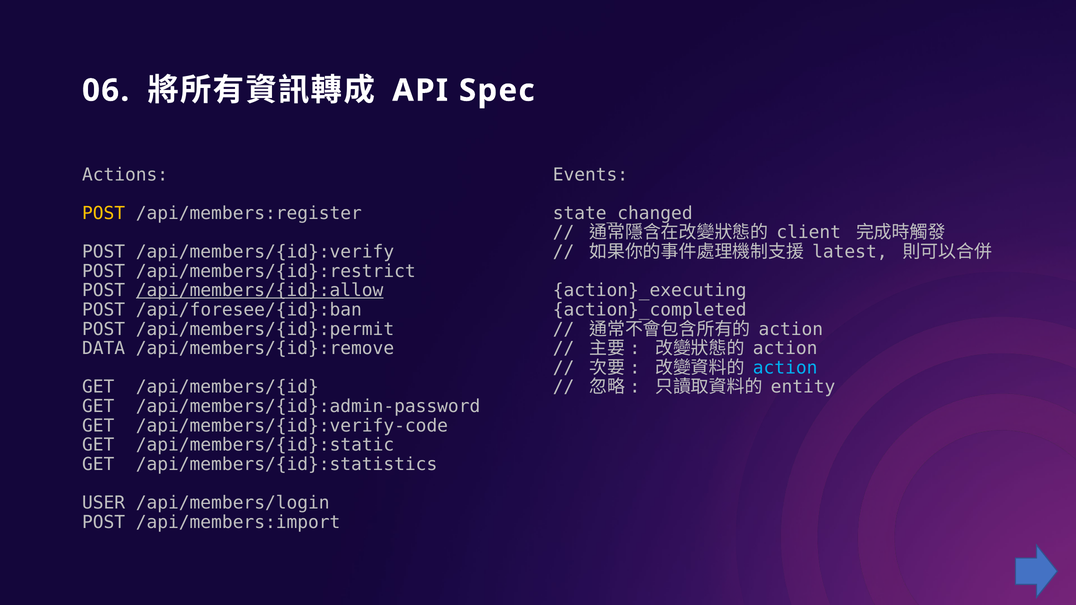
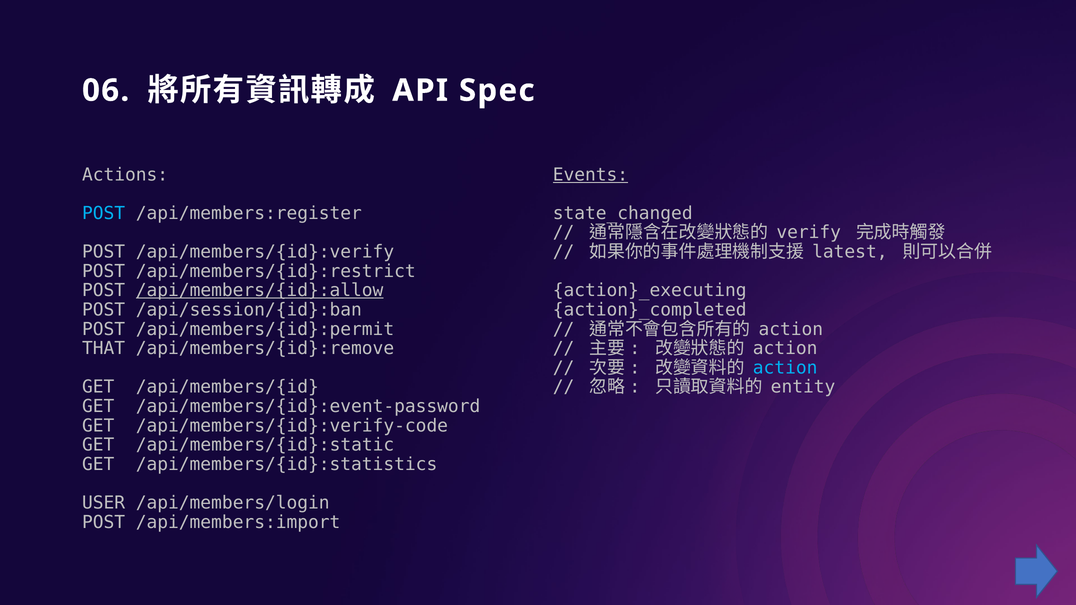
Events underline: none -> present (590, 175)
POST colour: yellow -> light blue (104, 213)
client: client -> verify (809, 233)
/api/foresee/{id}:ban: /api/foresee/{id}:ban -> /api/session/{id}:ban (249, 310)
DATA: DATA -> THAT (104, 349)
/api/members/{id}:admin-password: /api/members/{id}:admin-password -> /api/members/{id}:event-password (308, 407)
